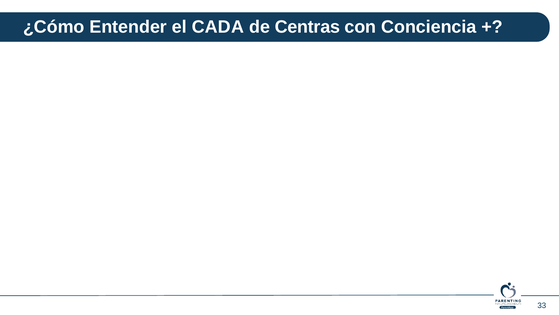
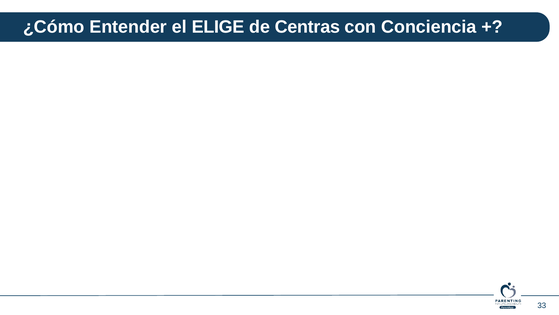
CADA: CADA -> ELIGE (218, 27)
